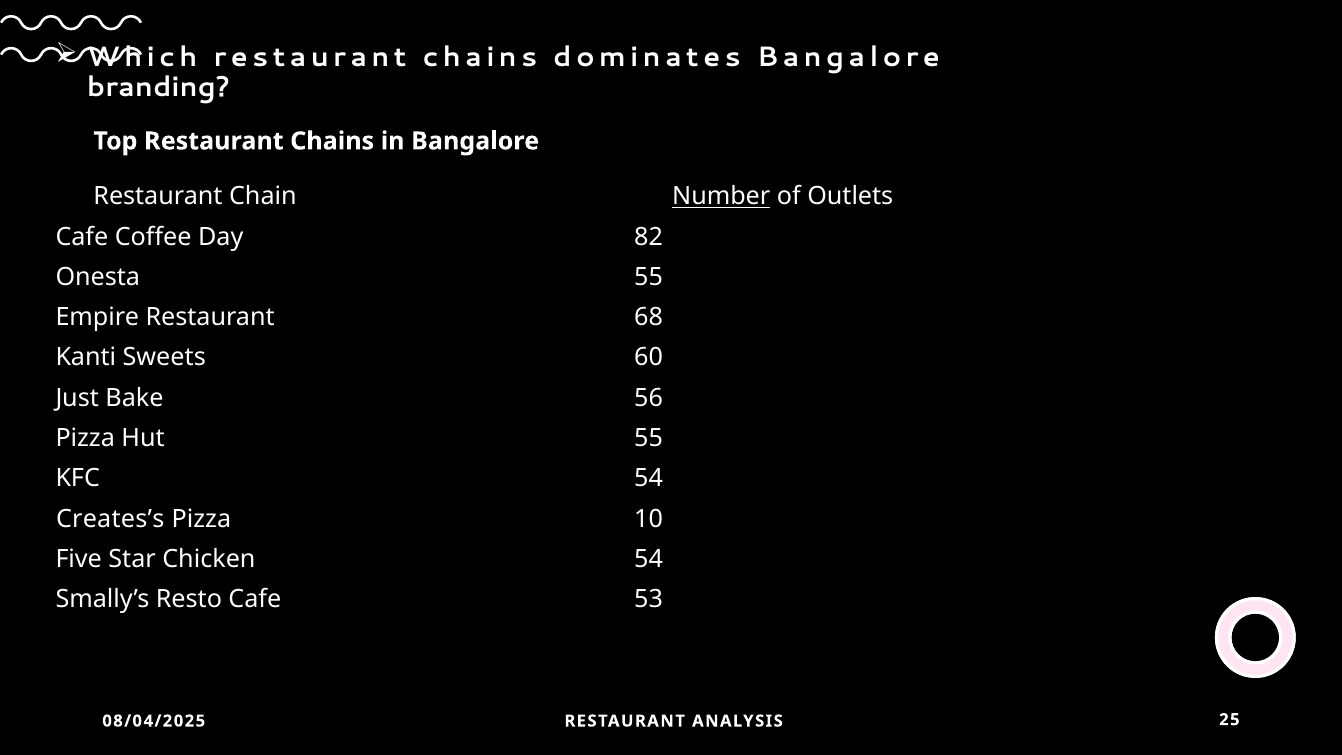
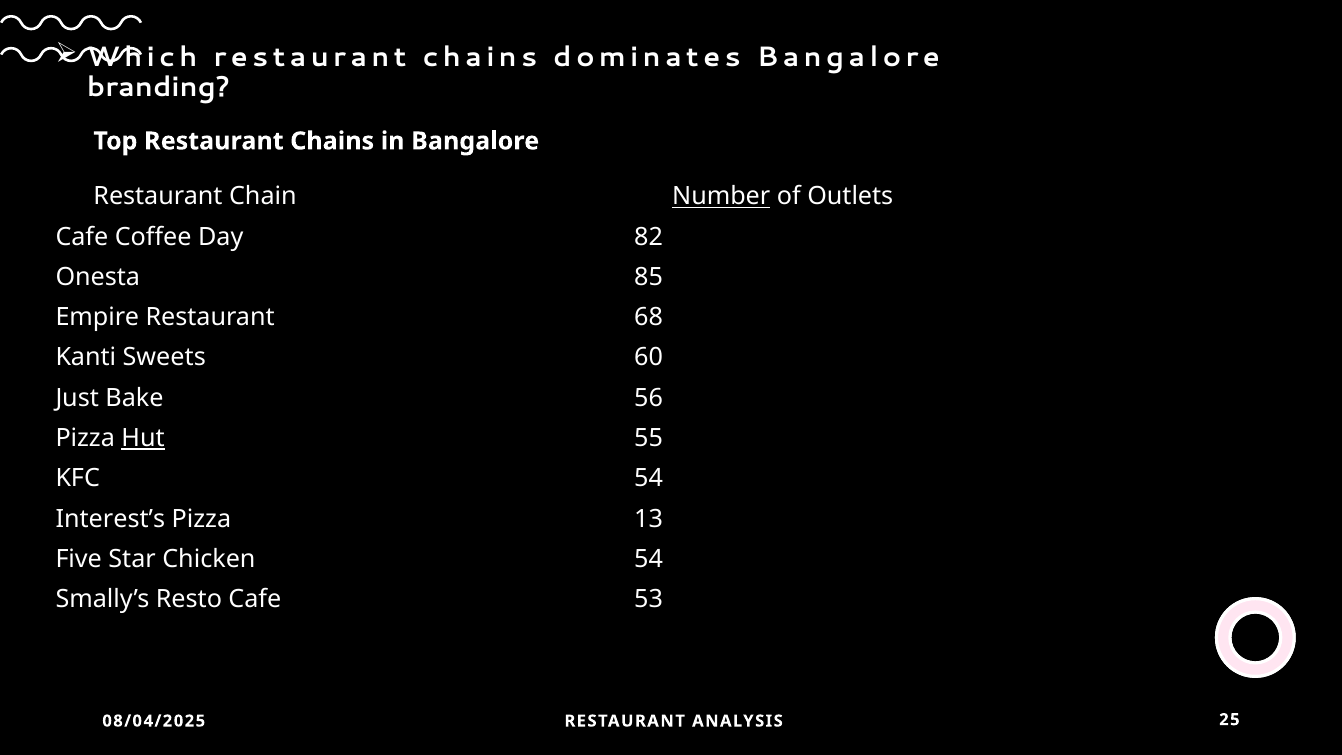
Onesta 55: 55 -> 85 (649, 277)
Hut underline: none -> present (143, 438)
Creates’s: Creates’s -> Interest’s (110, 519)
10: 10 -> 13 (649, 519)
